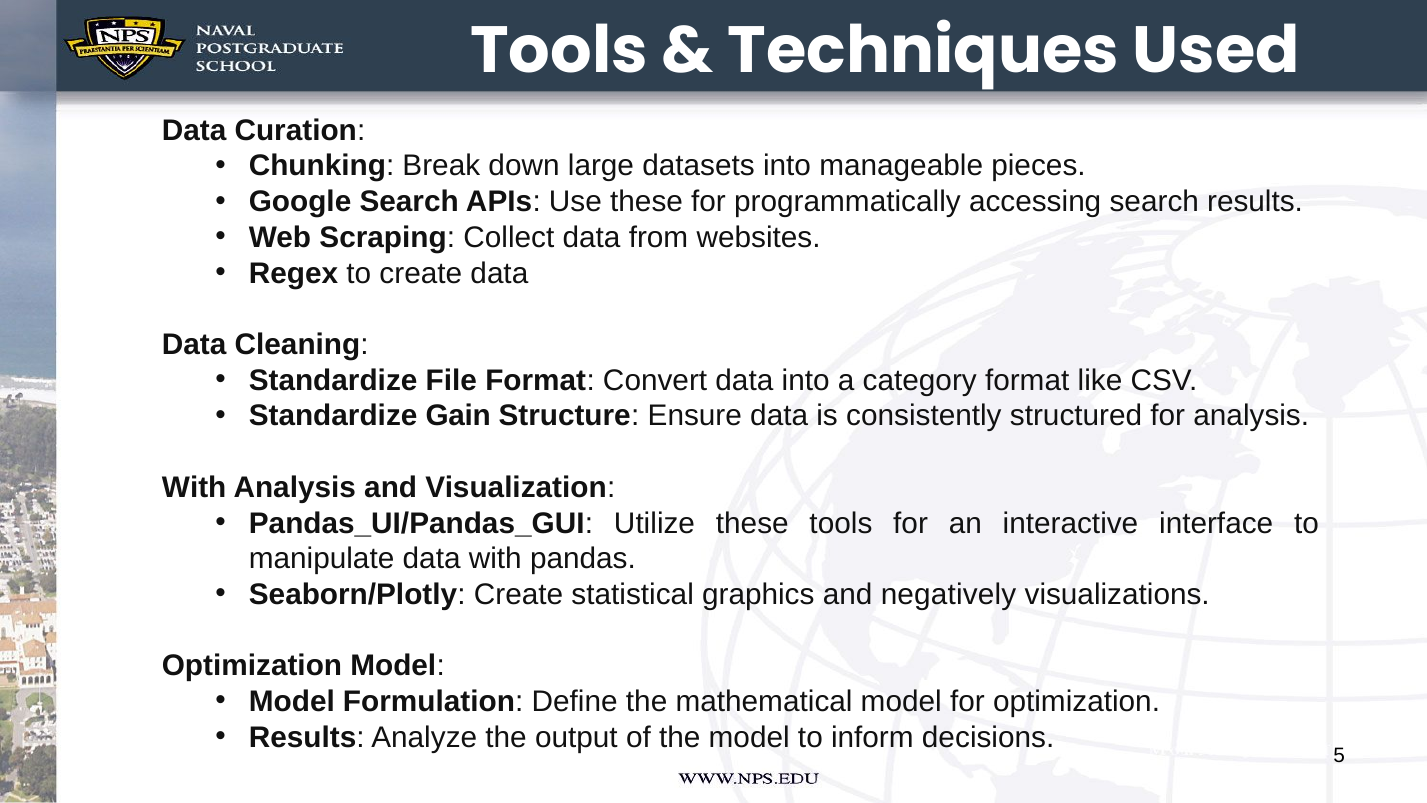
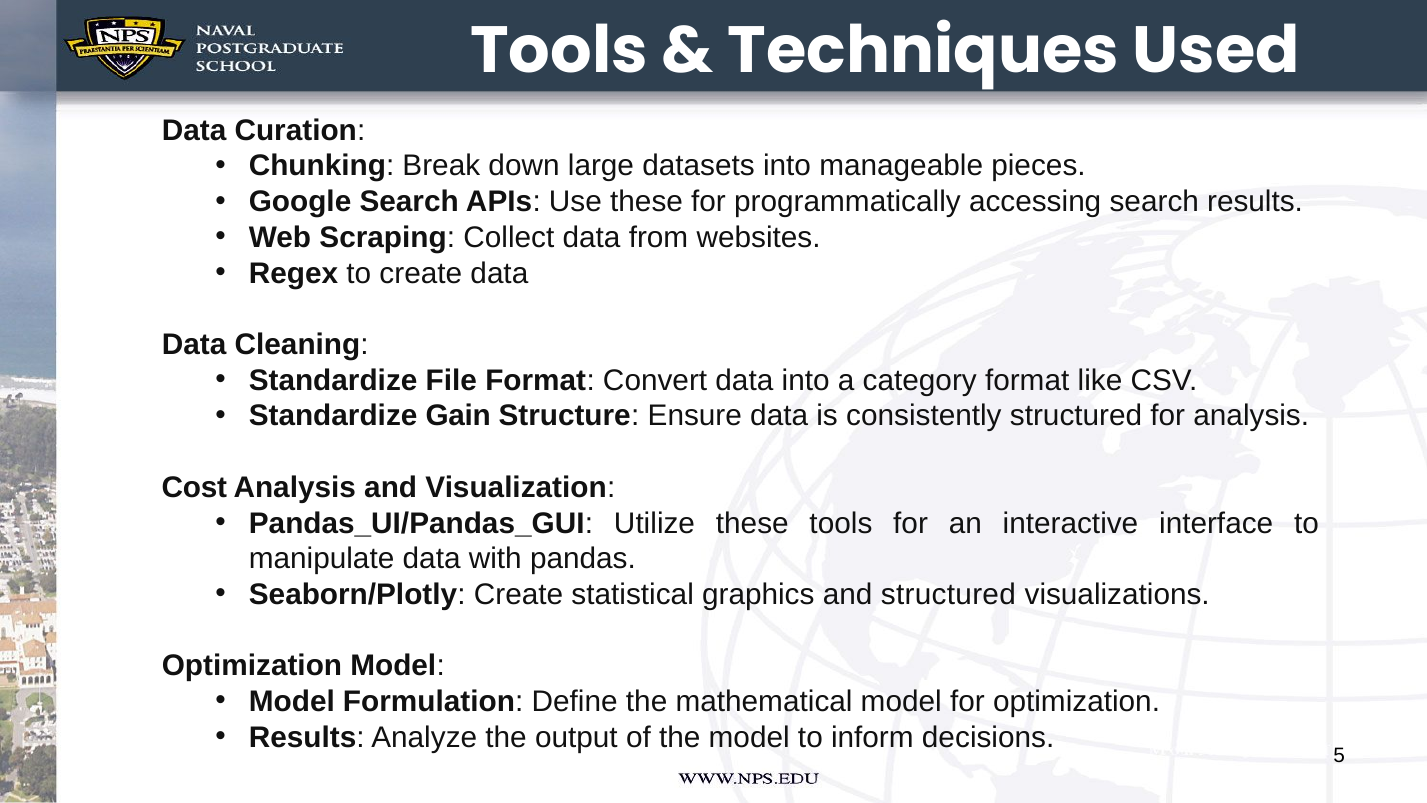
With: With -> Cost (194, 487)
and negatively: negatively -> structured (948, 594)
